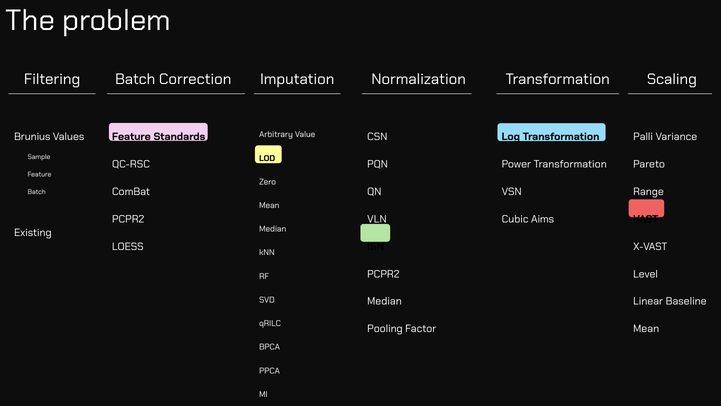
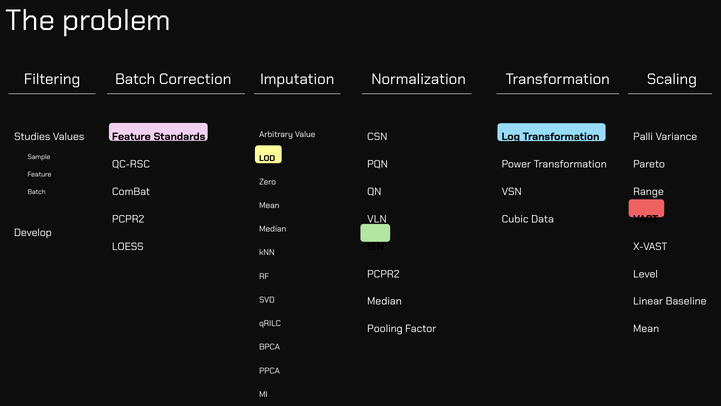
Brunius: Brunius -> Studies (32, 137)
Aims: Aims -> Data (543, 219)
Existing: Existing -> Develop (33, 232)
